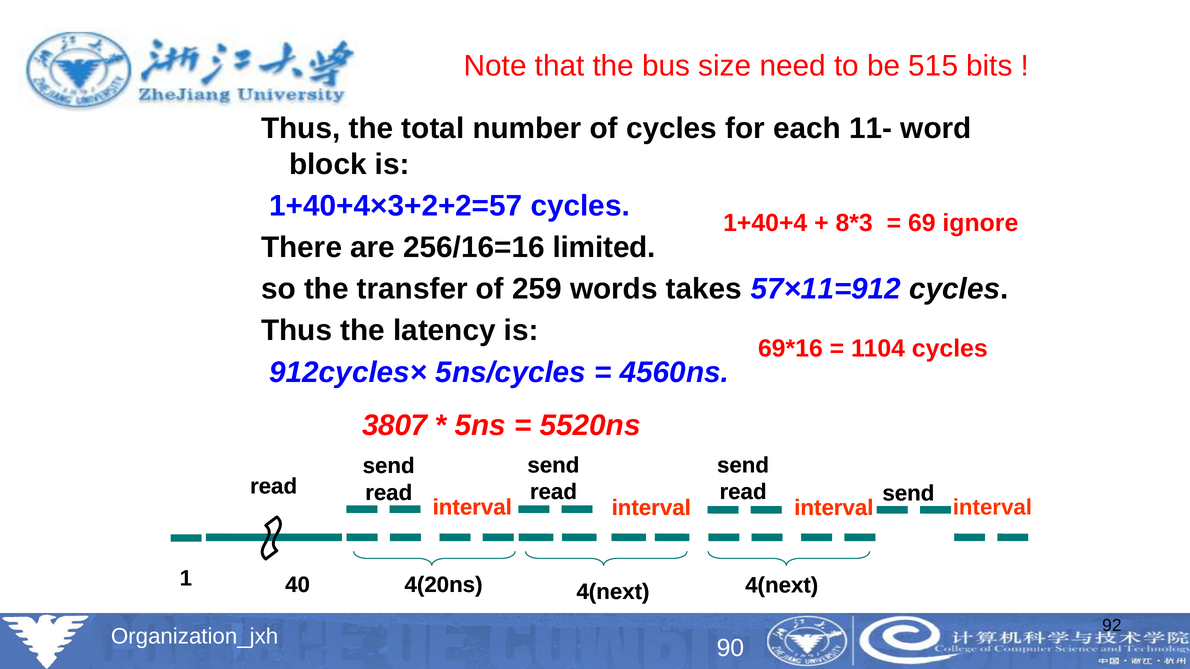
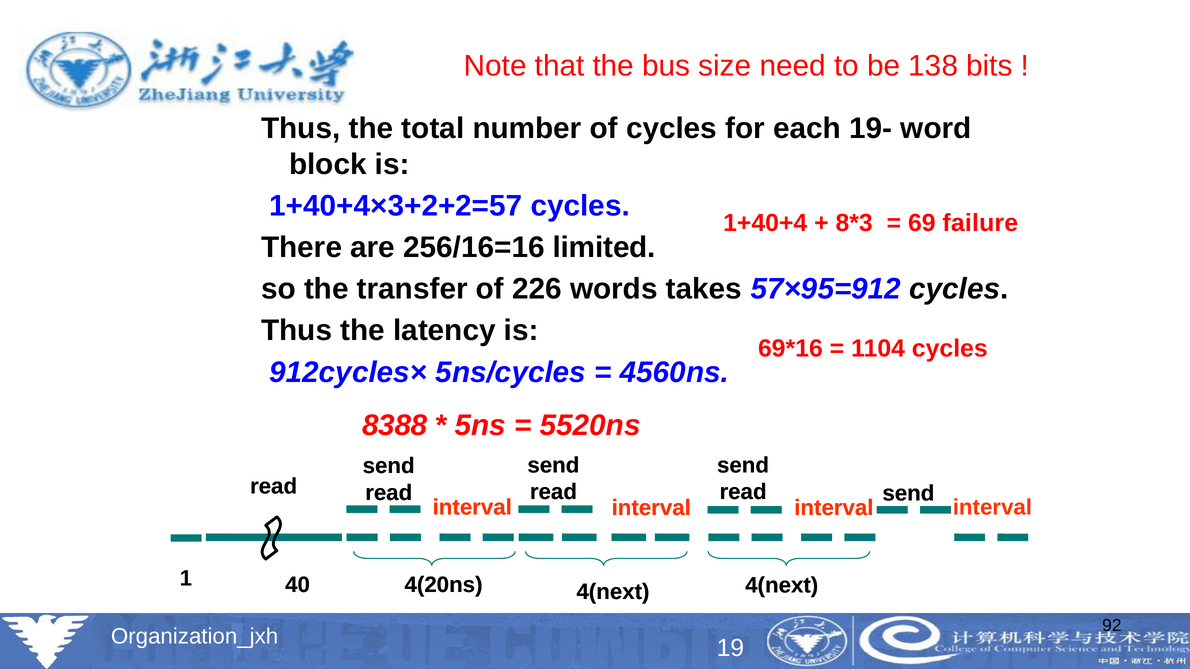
515: 515 -> 138 (933, 66)
11-: 11- -> 19- (871, 129)
ignore: ignore -> failure (980, 223)
259: 259 -> 226 (537, 289)
57×11=912: 57×11=912 -> 57×95=912 (826, 289)
3807: 3807 -> 8388 (395, 425)
90: 90 -> 19 (730, 649)
